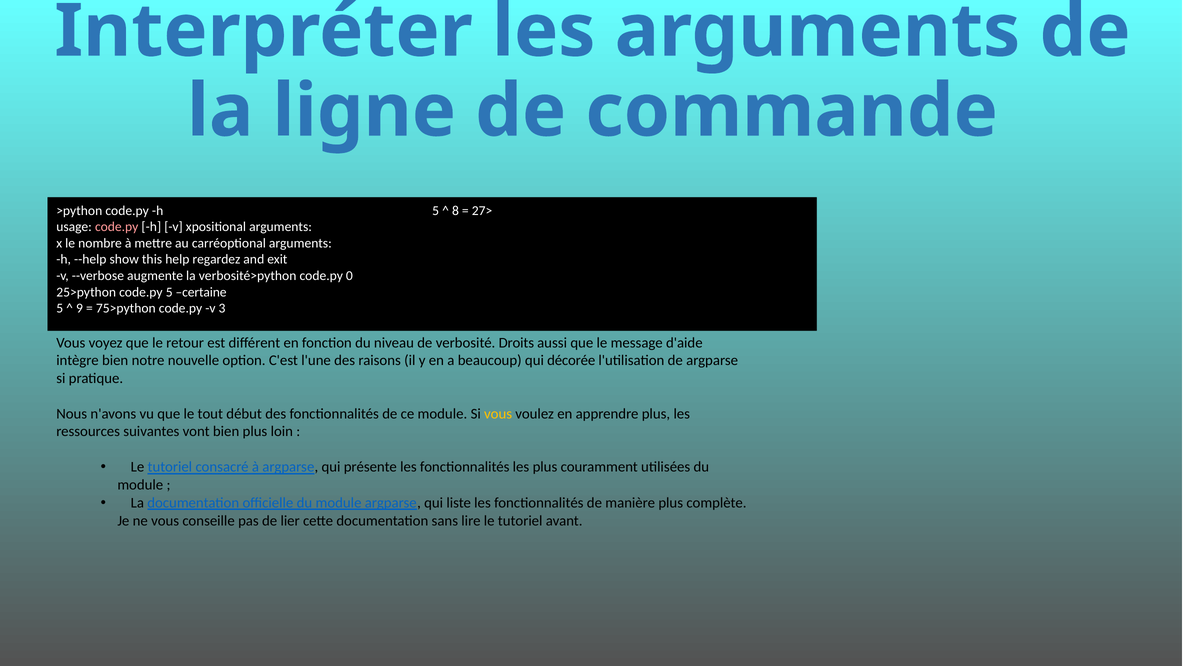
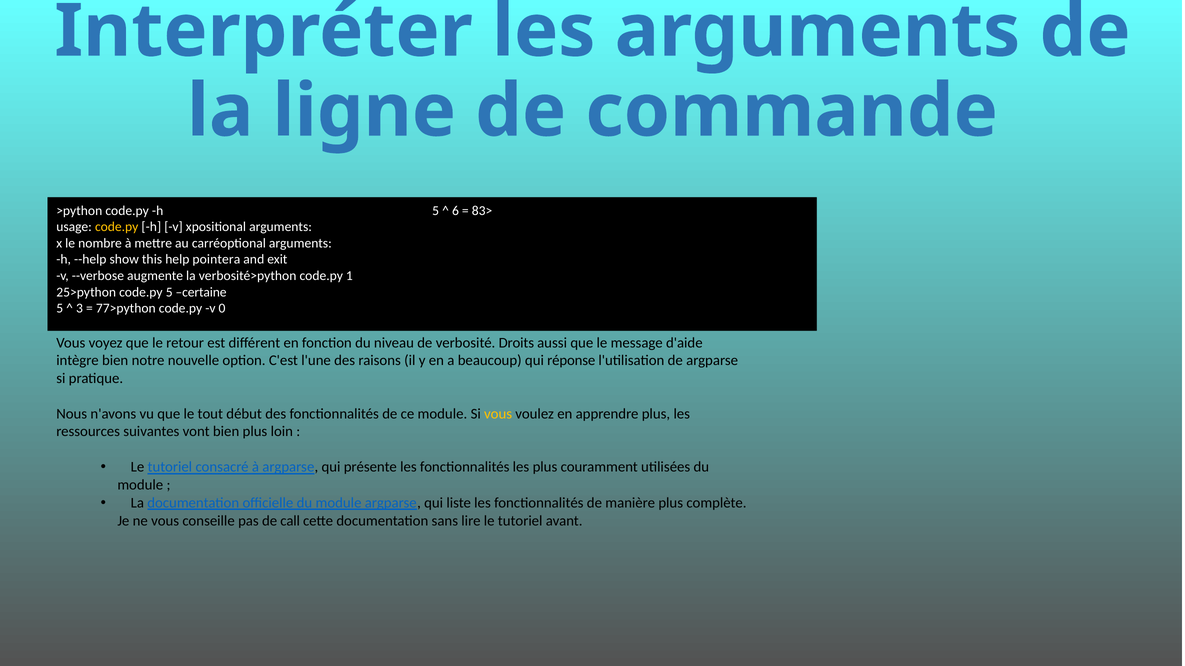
8: 8 -> 6 (455, 211)
27>: 27> -> 83> (482, 211)
code.py colour: pink -> yellow (117, 227)
regardez: regardez -> pointera (216, 260)
0: 0 -> 1 (349, 276)
9: 9 -> 3 (80, 309)
75>python: 75>python -> 77>python (126, 309)
3: 3 -> 0 (222, 309)
décorée: décorée -> réponse (571, 361)
lier: lier -> call (290, 521)
